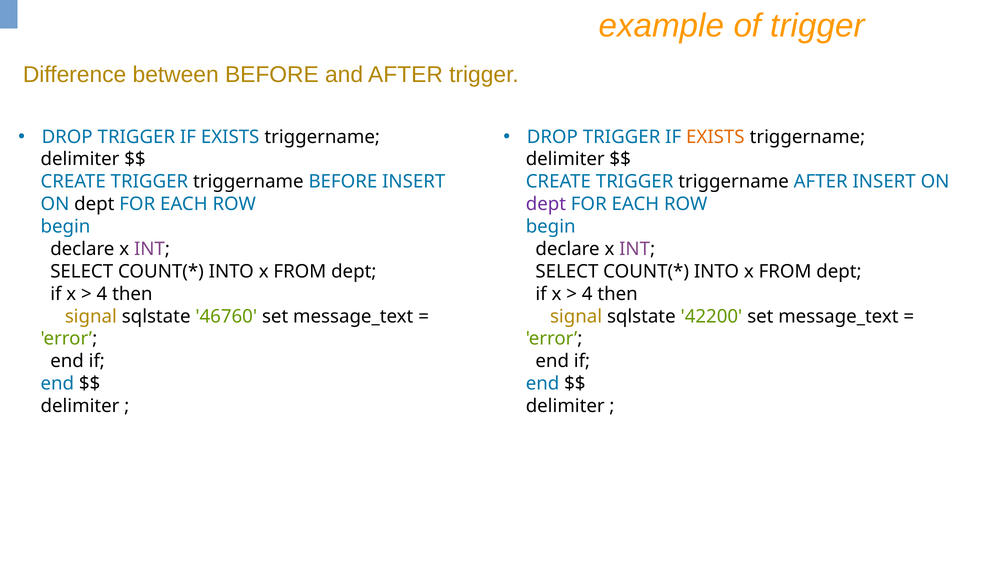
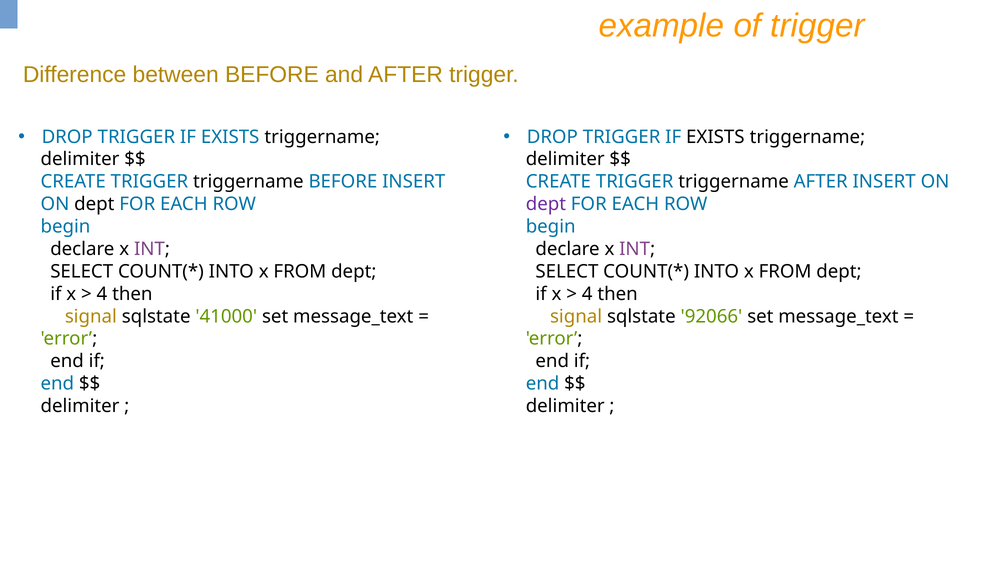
EXISTS colour: orange -> black (715, 137)
46760: 46760 -> 41000 (226, 316)
42200: 42200 -> 92066 (711, 316)
